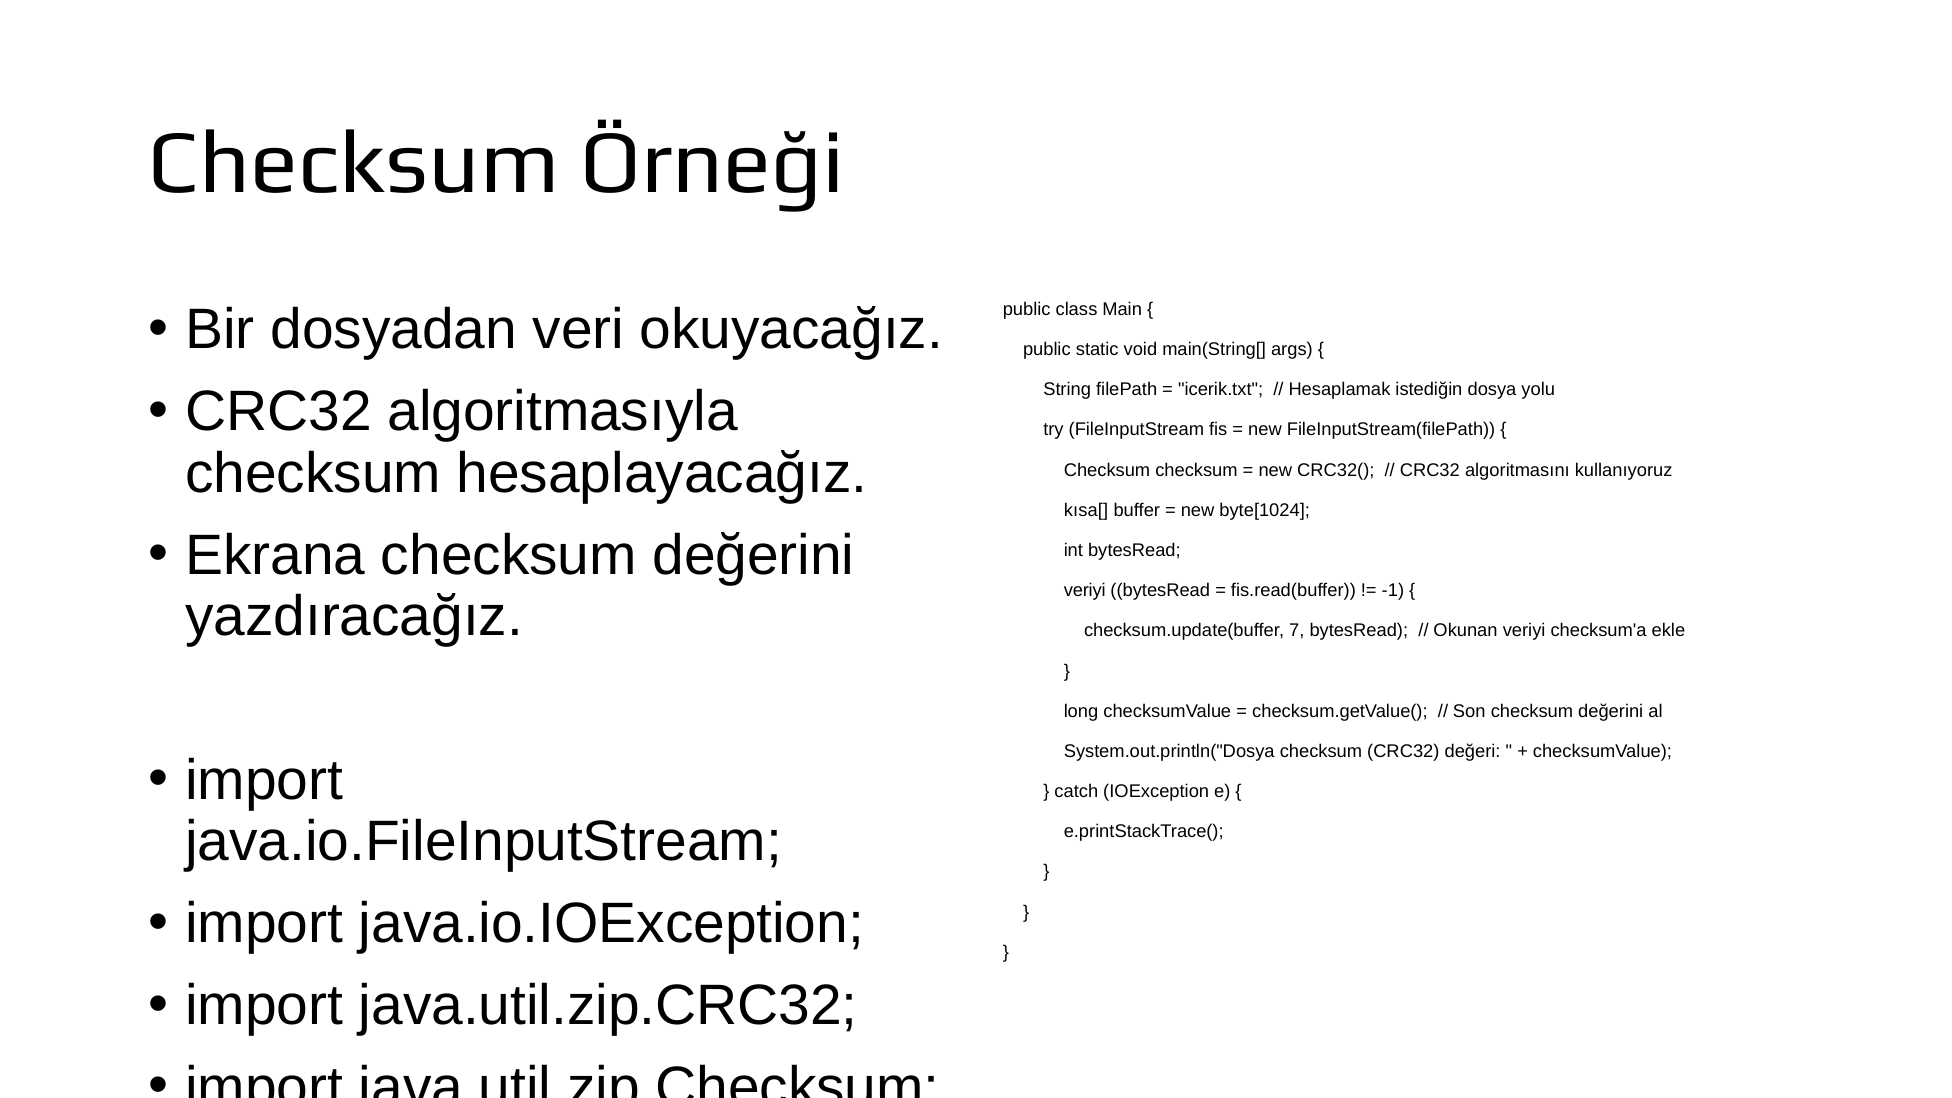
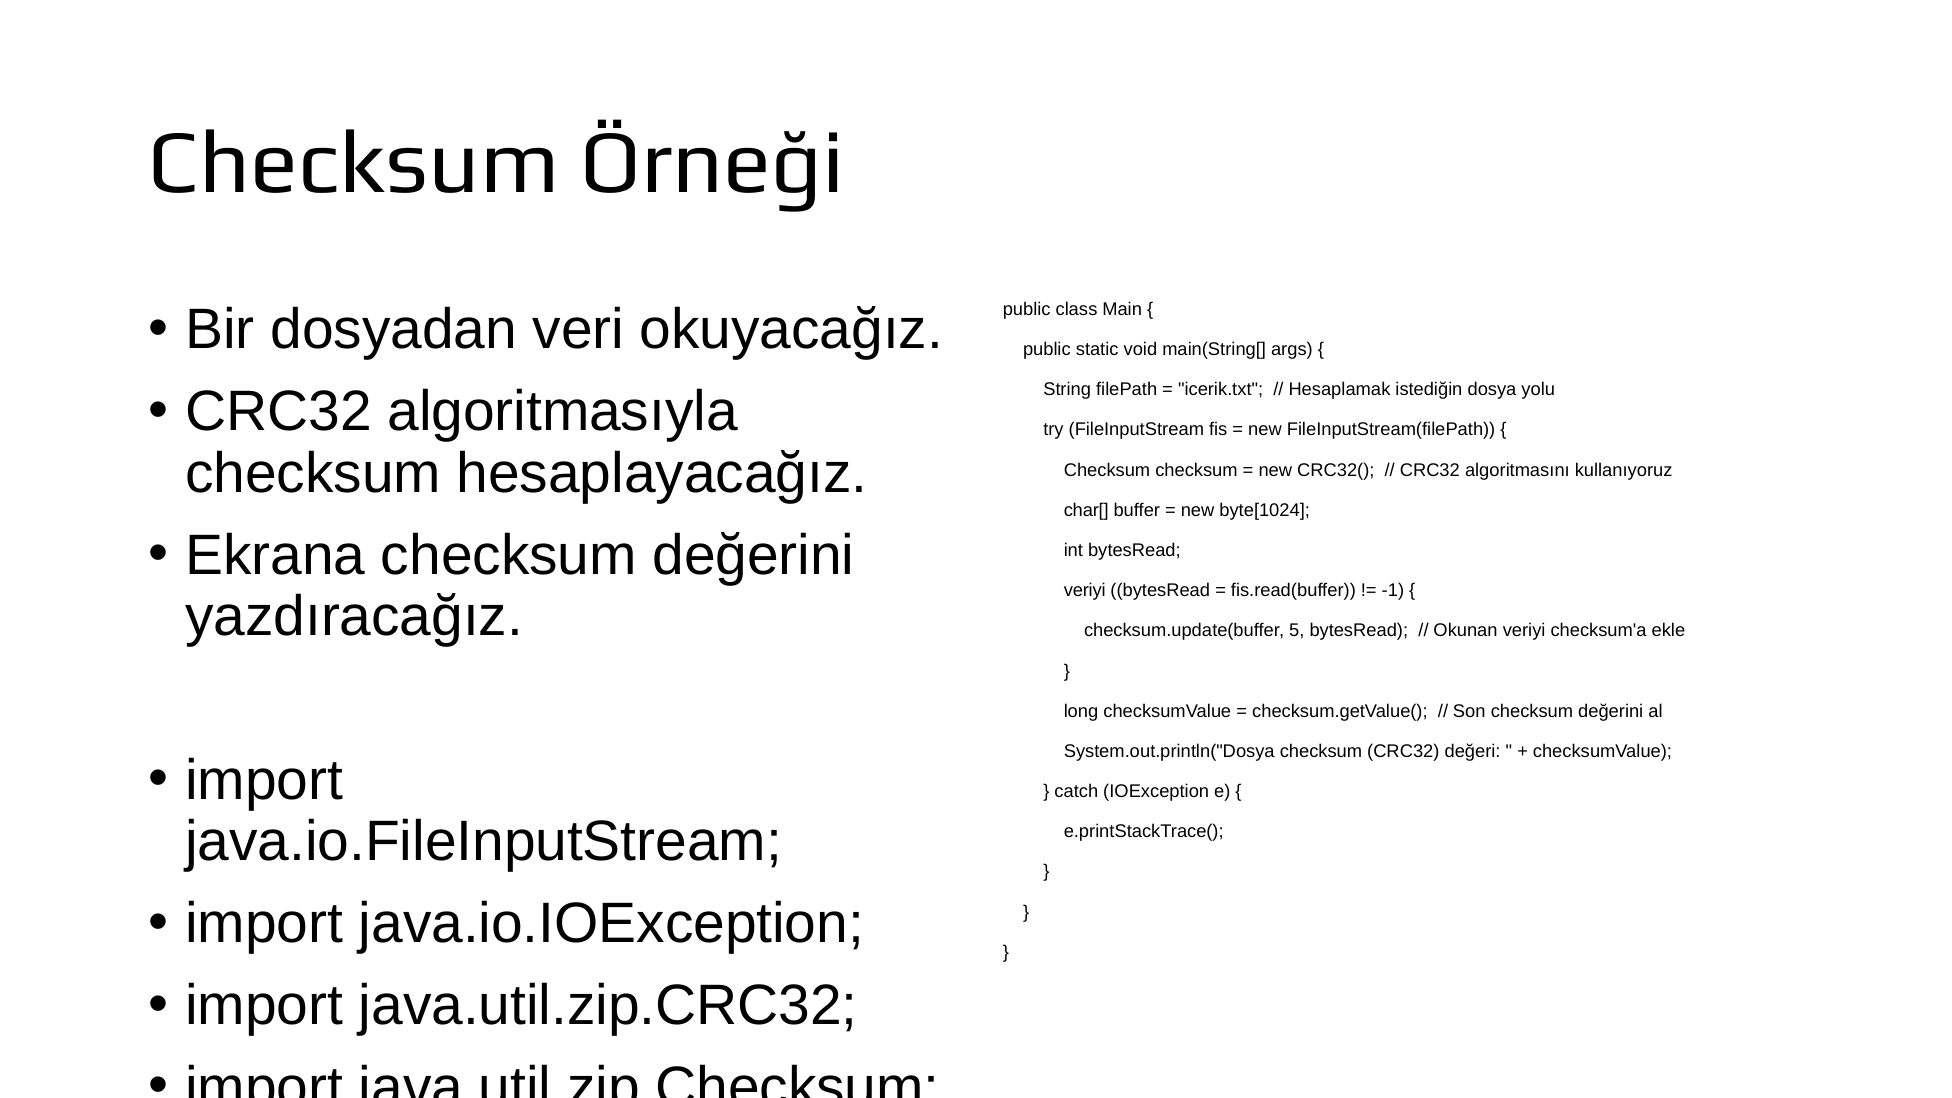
kısa[: kısa[ -> char[ (1086, 510)
7: 7 -> 5 (1297, 631)
